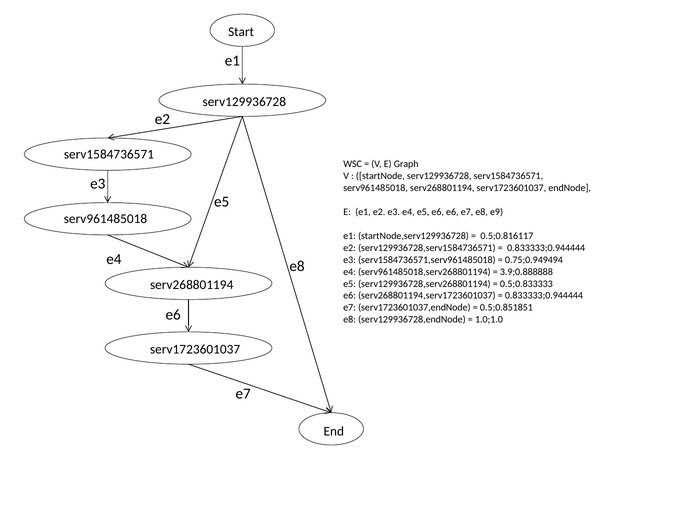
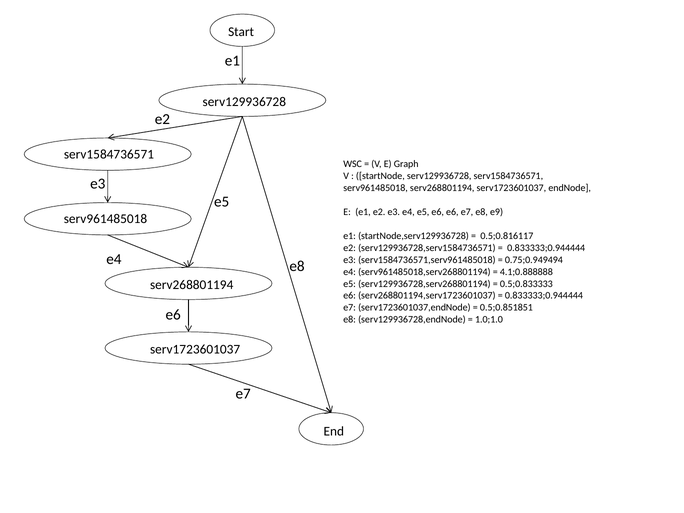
3.9;0.888888: 3.9;0.888888 -> 4.1;0.888888 (526, 272)
